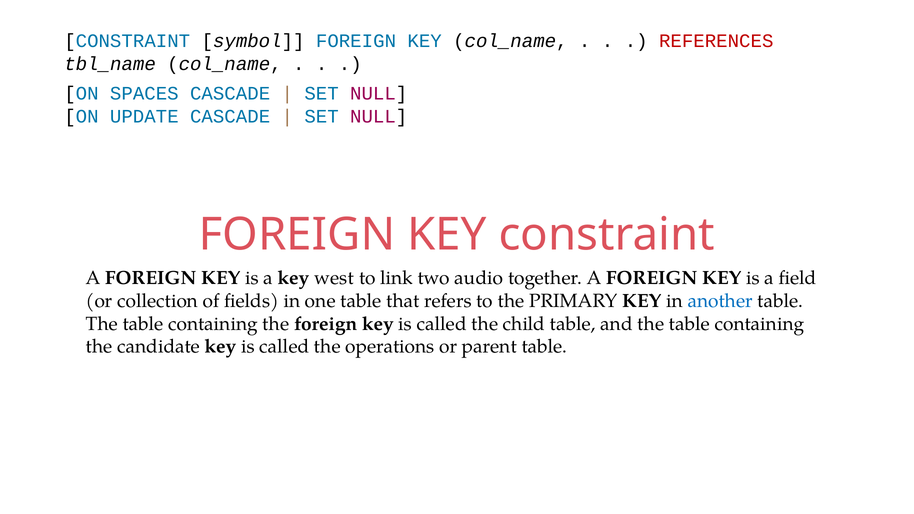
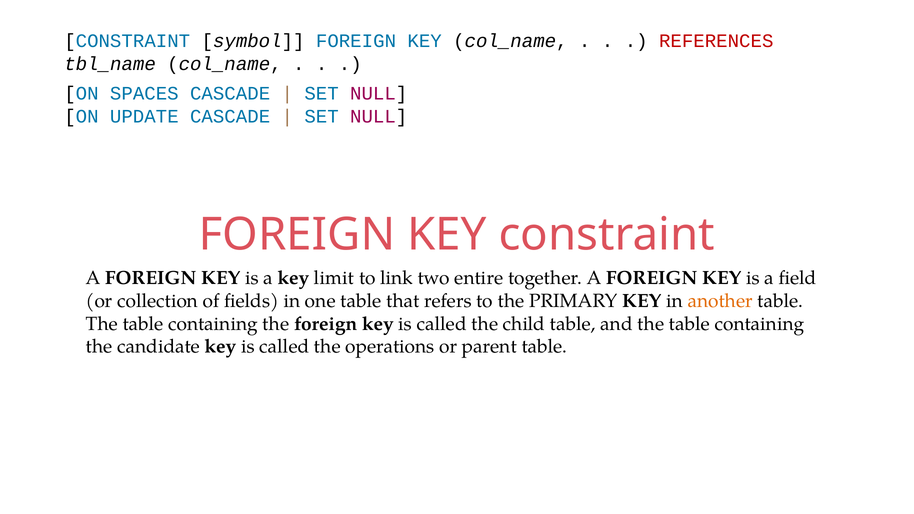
west: west -> limit (334, 278)
audio: audio -> entire (479, 278)
another colour: blue -> orange (720, 301)
